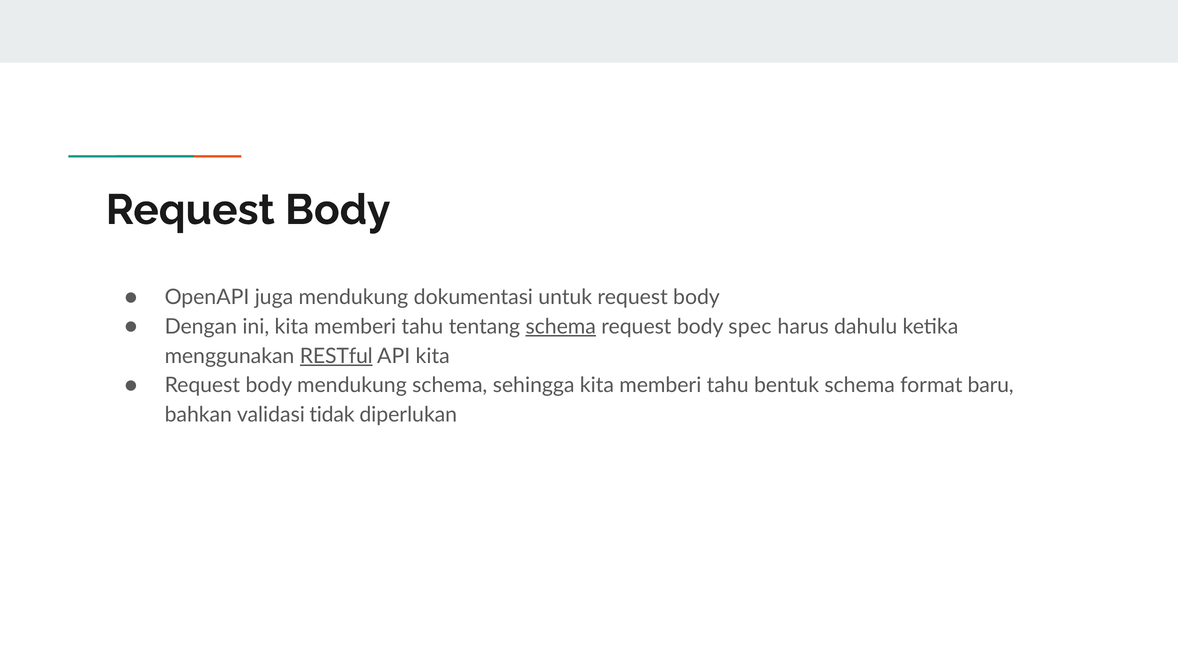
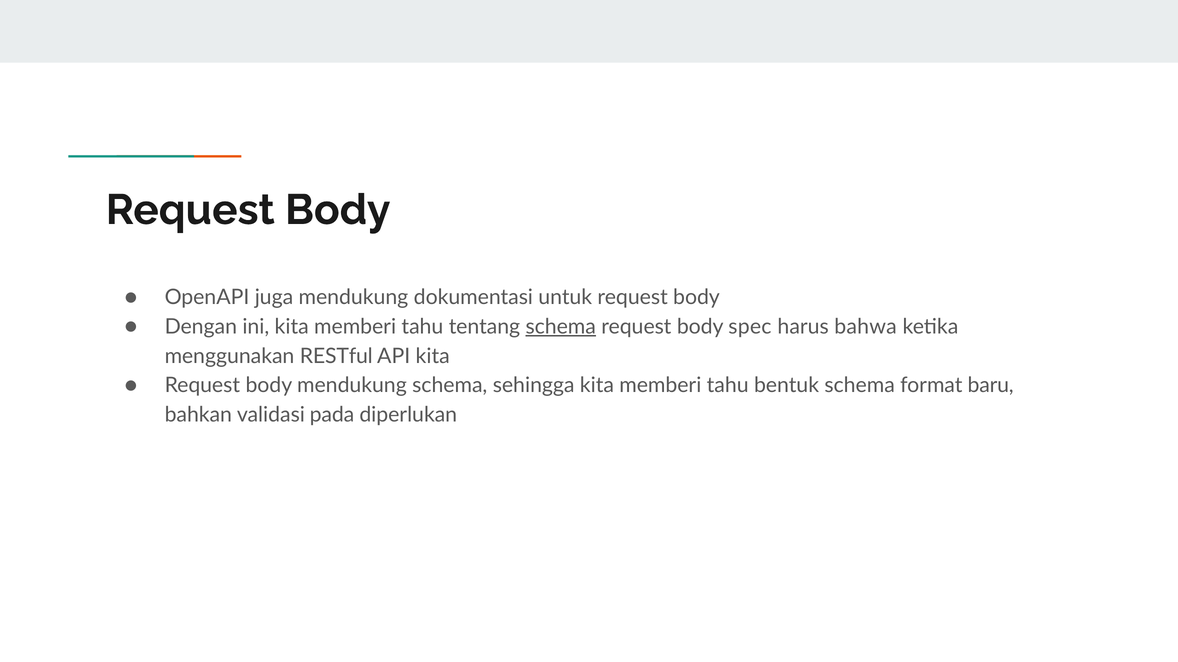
dahulu: dahulu -> bahwa (866, 327)
RESTful underline: present -> none (336, 356)
tidak: tidak -> pada (332, 415)
